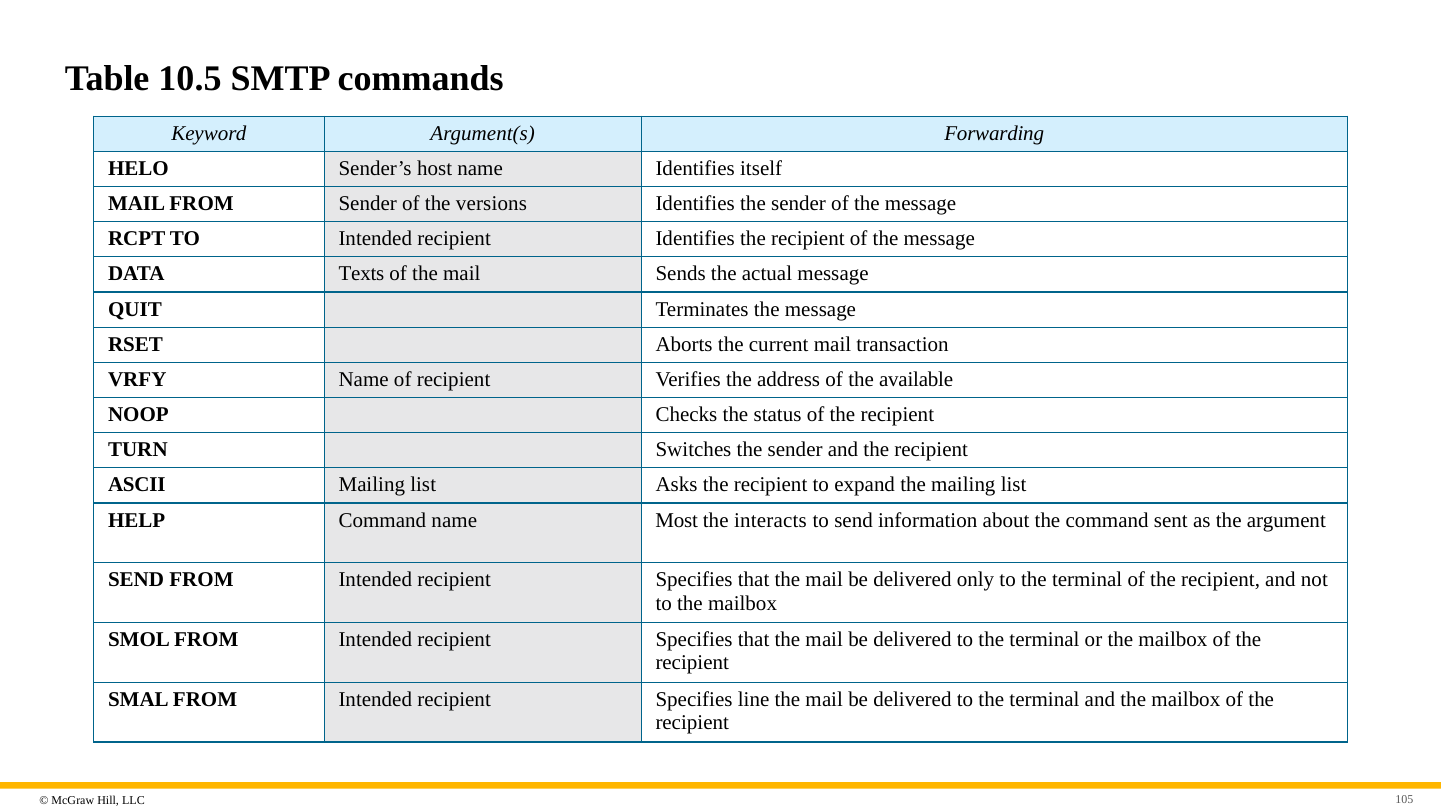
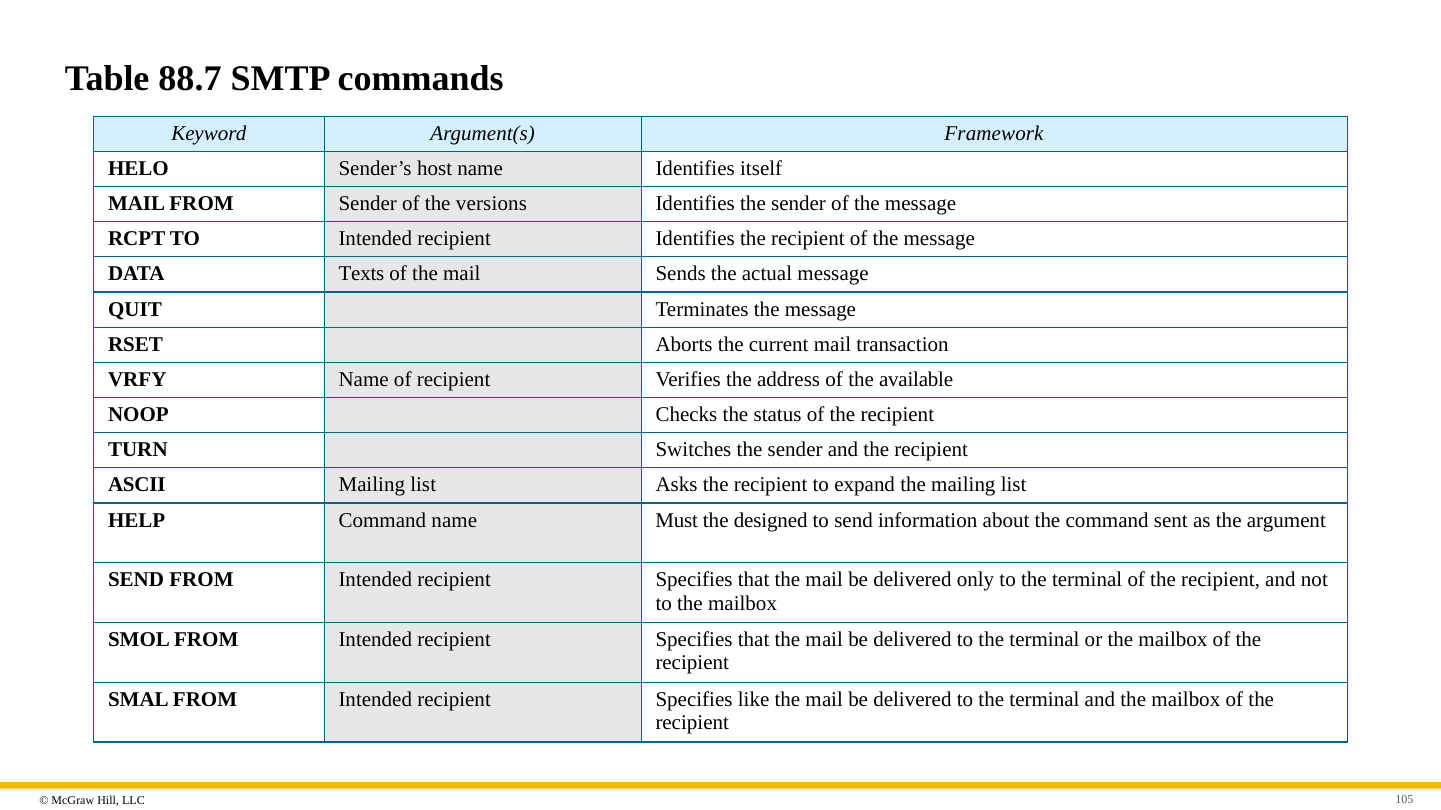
10.5: 10.5 -> 88.7 (190, 79)
Forwarding: Forwarding -> Framework (994, 133)
Most: Most -> Must (677, 520)
interacts: interacts -> designed (771, 520)
line: line -> like (754, 700)
